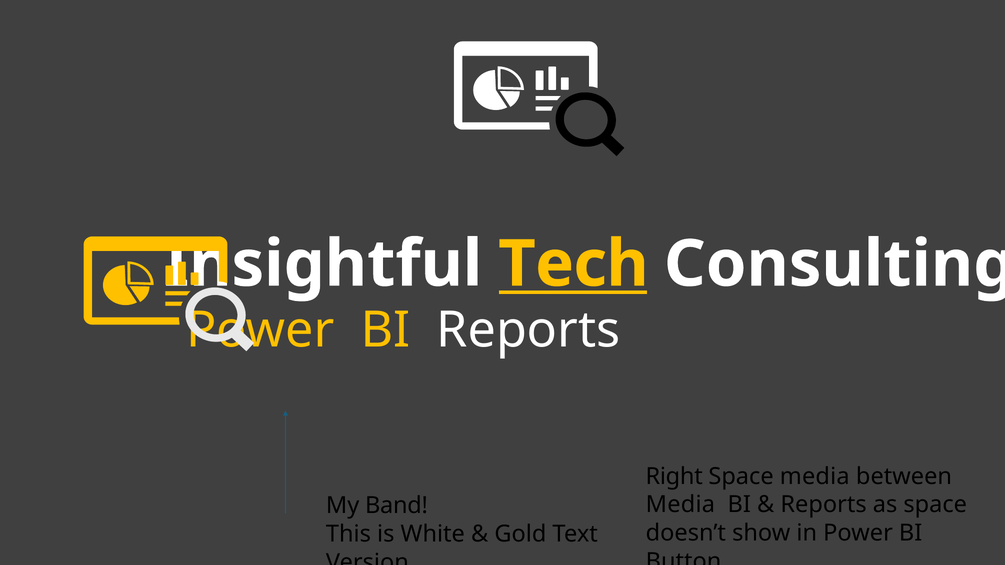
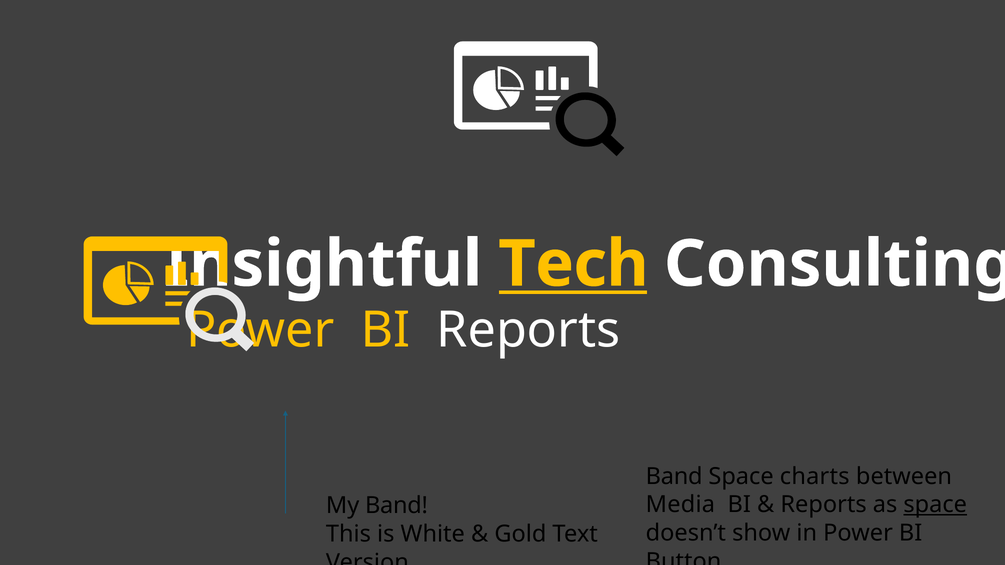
Right: Right -> Band (674, 477)
Space media: media -> charts (815, 477)
space underline: none -> present (935, 505)
